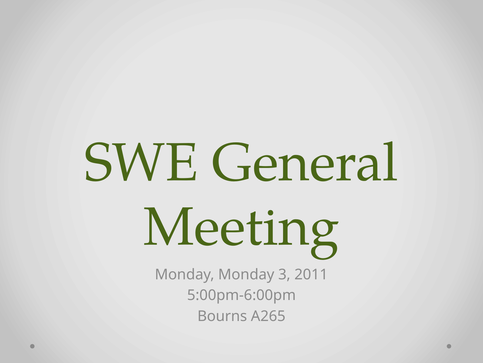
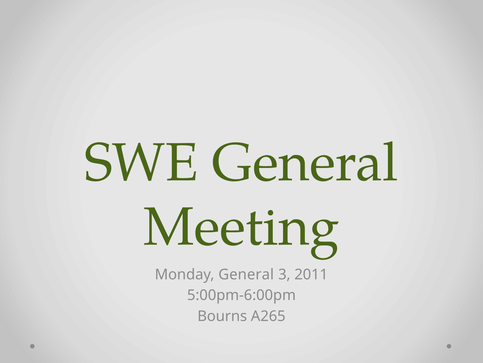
Monday Monday: Monday -> General (246, 274)
